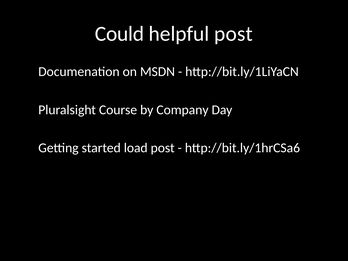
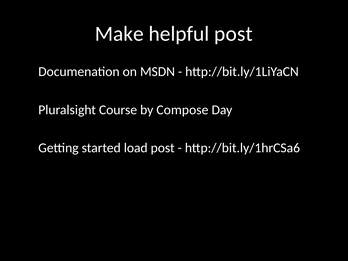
Could: Could -> Make (119, 34)
Company: Company -> Compose (182, 110)
